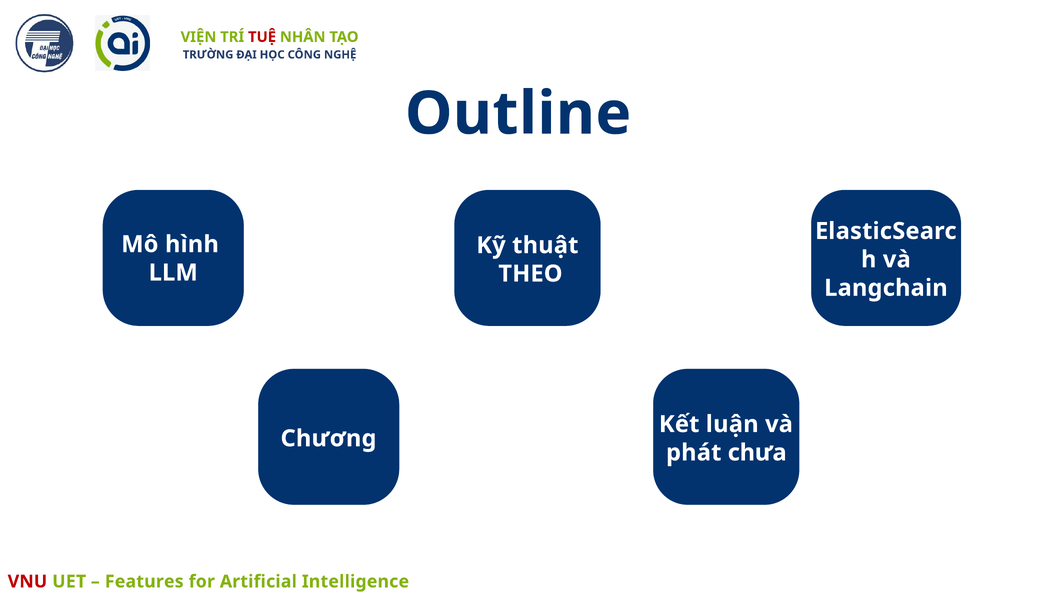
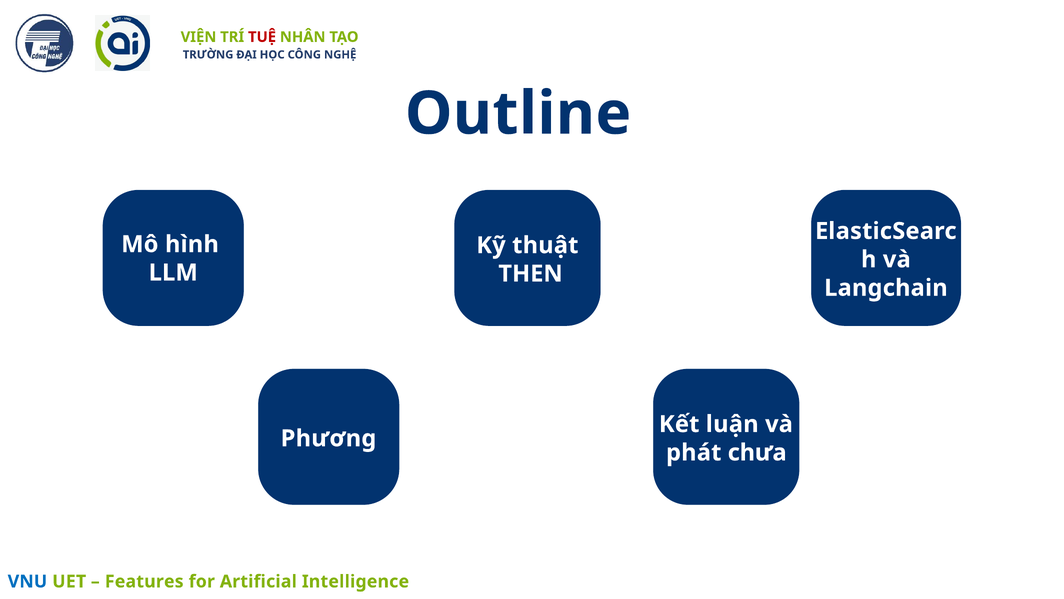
THEO: THEO -> THEN (531, 274)
Chương: Chương -> Phương (329, 438)
VNU colour: red -> blue (27, 581)
